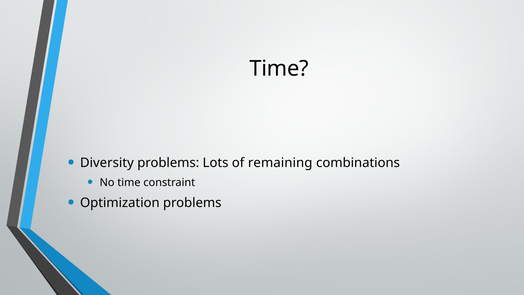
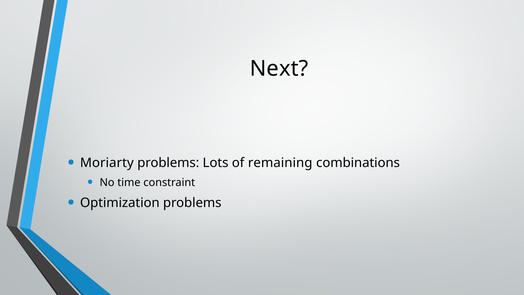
Time: Time -> Next (279, 69)
Diversity: Diversity -> Moriarty (107, 163)
